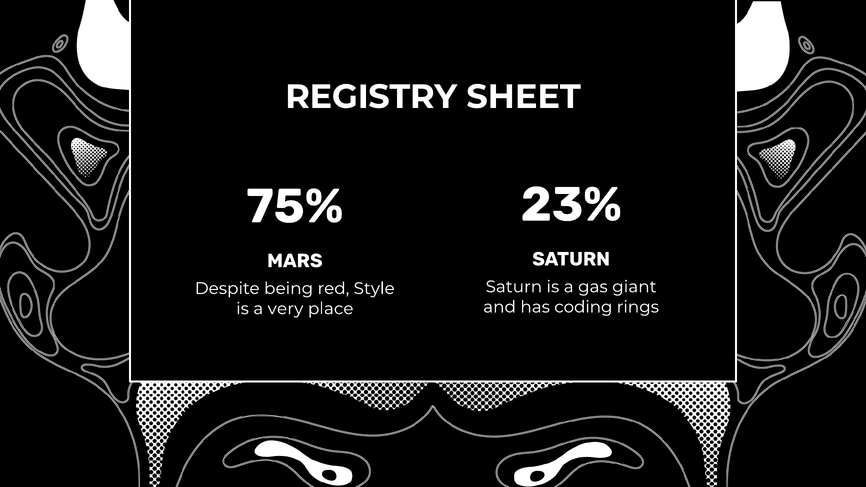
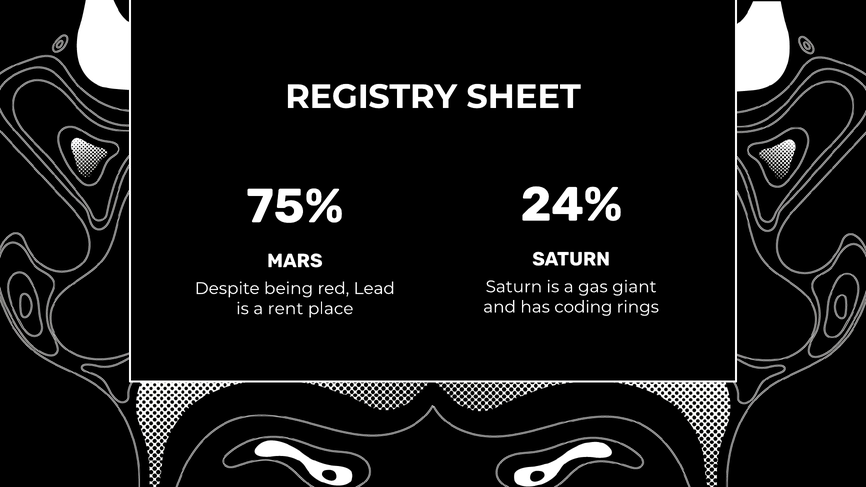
23%: 23% -> 24% (571, 205)
Style: Style -> Lead (374, 289)
very: very -> rent (285, 309)
